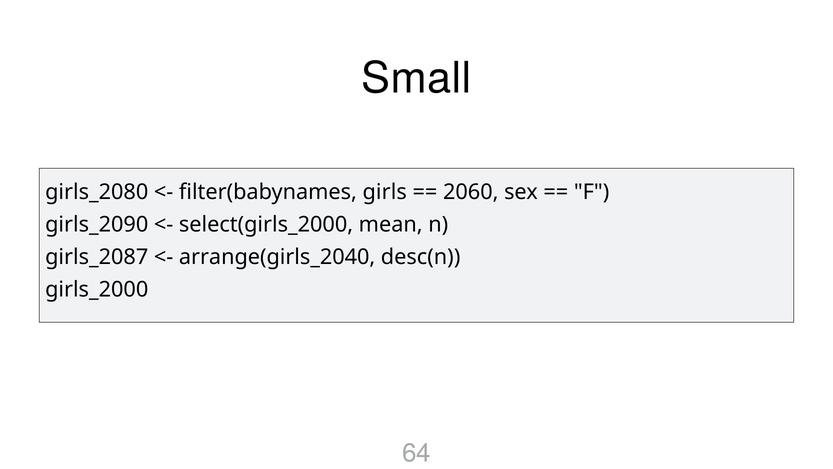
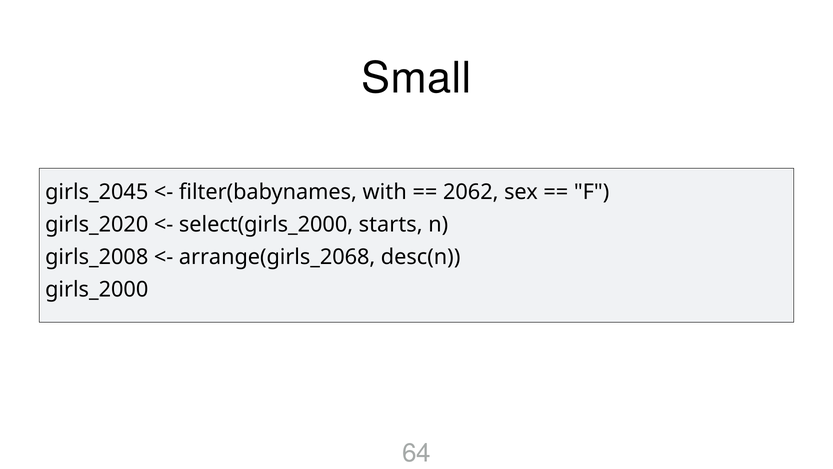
girls_2080: girls_2080 -> girls_2045 (97, 192)
girls: girls -> with (385, 192)
2060: 2060 -> 2062 (471, 192)
girls_2090: girls_2090 -> girls_2020 (97, 224)
mean: mean -> starts (391, 224)
girls_2087: girls_2087 -> girls_2008 (97, 257)
arrange(girls_2040: arrange(girls_2040 -> arrange(girls_2068 (277, 257)
